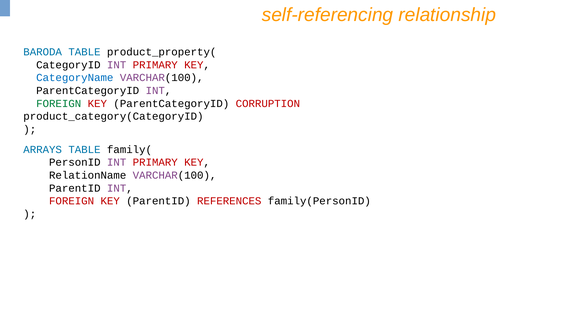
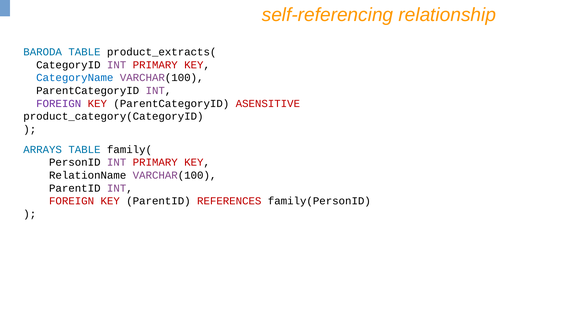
product_property(: product_property( -> product_extracts( (162, 52)
FOREIGN colour: green -> purple (59, 103)
CORRUPTION: CORRUPTION -> ASENSITIVE (268, 103)
